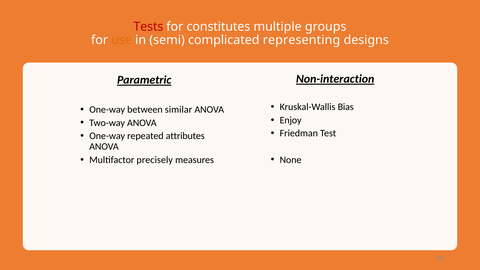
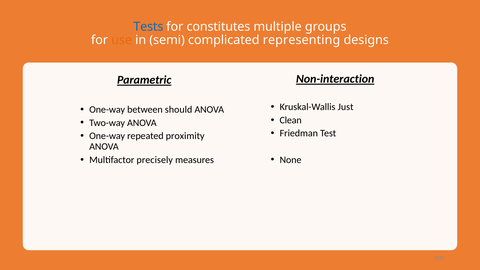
Tests colour: red -> blue (148, 27)
Bias: Bias -> Just (346, 107)
similar: similar -> should (179, 110)
Enjoy: Enjoy -> Clean (291, 120)
attributes: attributes -> proximity (185, 136)
